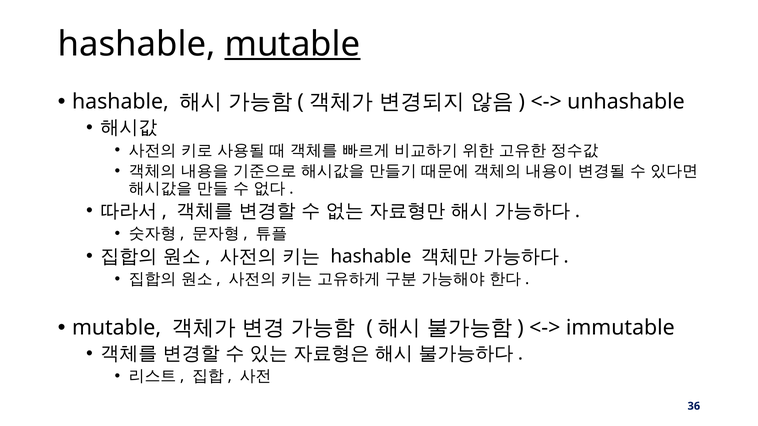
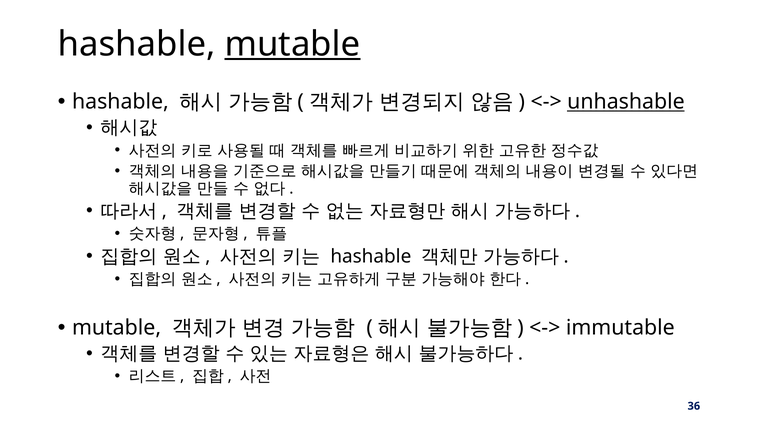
unhashable underline: none -> present (626, 102)
